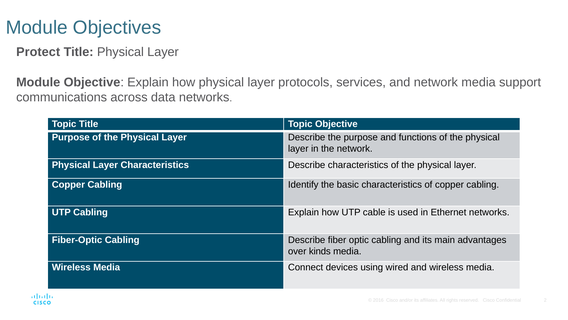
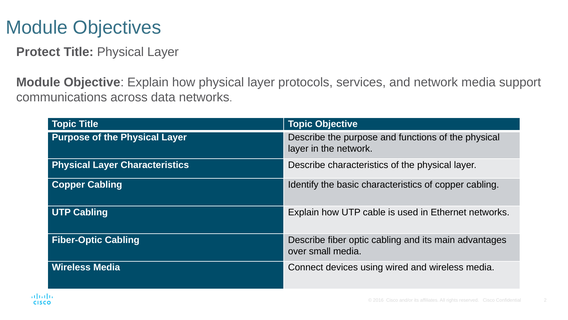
kinds: kinds -> small (320, 251)
